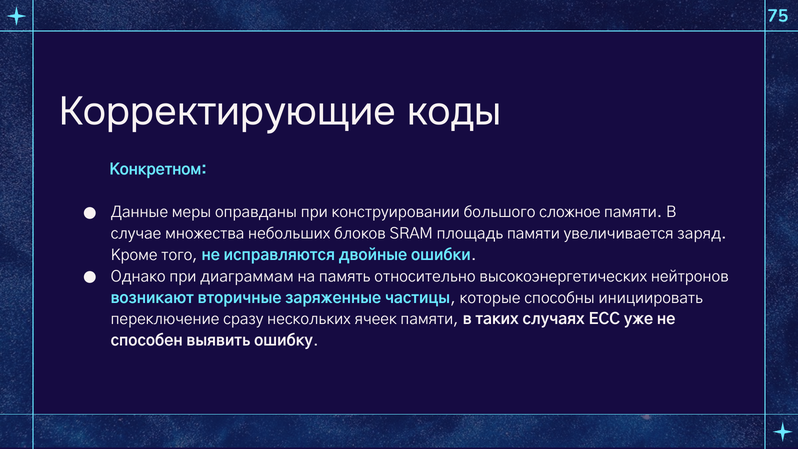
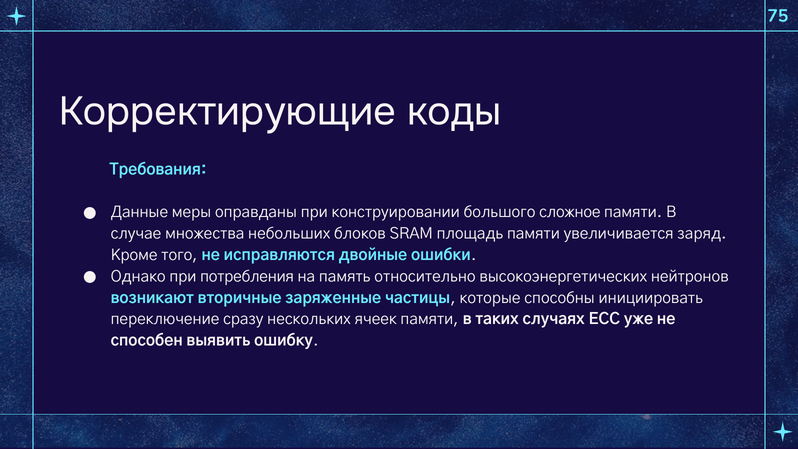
Конкретном: Конкретном -> Требования (158, 170)
диаграммам: диаграммам -> потребления (247, 277)
